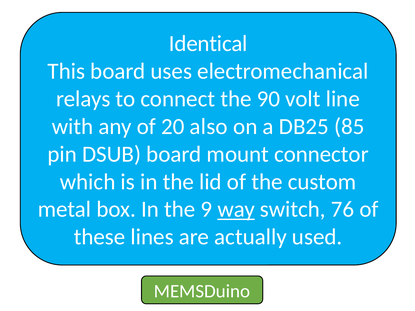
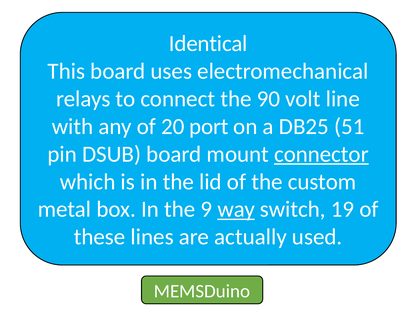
also: also -> port (209, 127)
85: 85 -> 51 (349, 127)
connector underline: none -> present (321, 154)
76: 76 -> 19 (342, 210)
